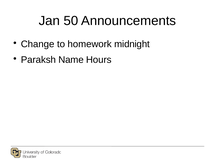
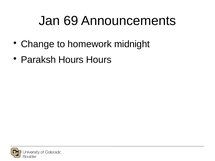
50: 50 -> 69 (71, 21)
Paraksh Name: Name -> Hours (71, 60)
